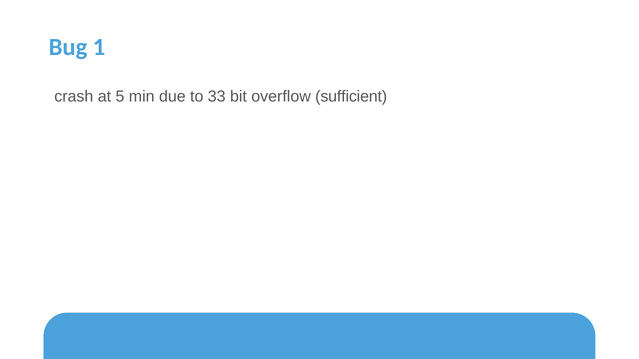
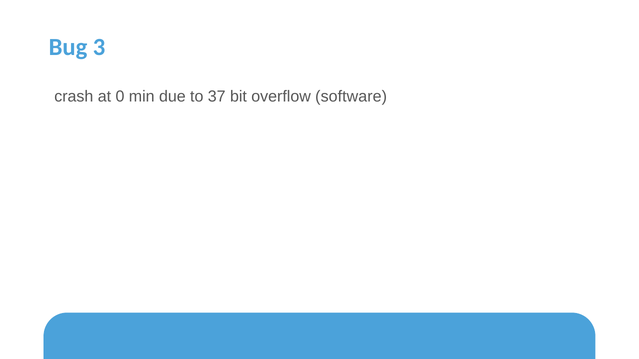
1: 1 -> 3 (99, 47)
5: 5 -> 0 (120, 97)
33: 33 -> 37 (217, 97)
sufficient: sufficient -> software (351, 97)
